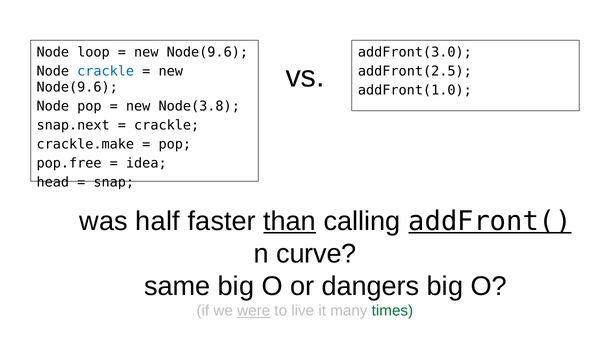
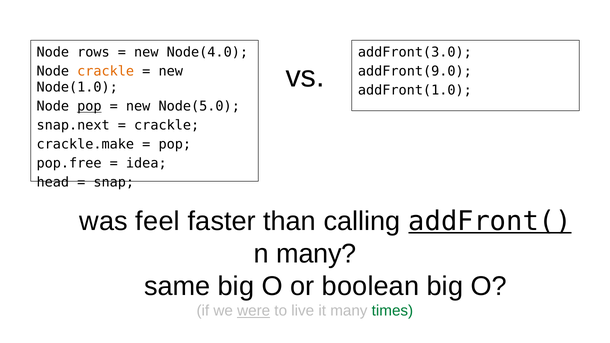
loop: loop -> rows (93, 52)
Node(9.6: Node(9.6 -> Node(4.0 (207, 52)
addFront(2.5: addFront(2.5 -> addFront(9.0 (415, 71)
crackle colour: blue -> orange (106, 71)
Node(9.6: Node(9.6 -> Node(1.0 (77, 87)
pop underline: none -> present (89, 106)
Node(3.8: Node(3.8 -> Node(5.0 (199, 106)
half: half -> feel (158, 221)
than underline: present -> none (290, 221)
n curve: curve -> many (316, 254)
dangers: dangers -> boolean (371, 286)
